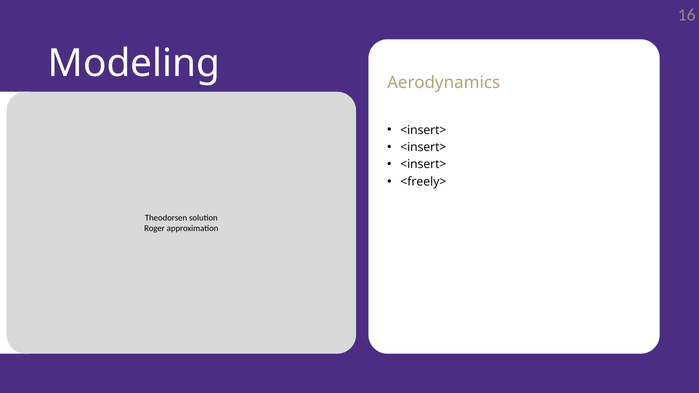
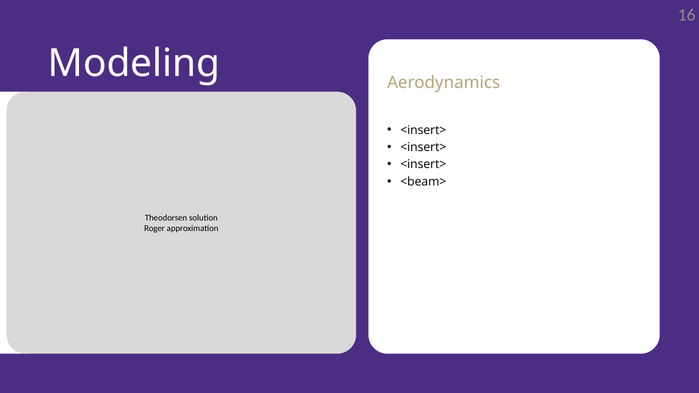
<freely>: <freely> -> <beam> (423, 182)
